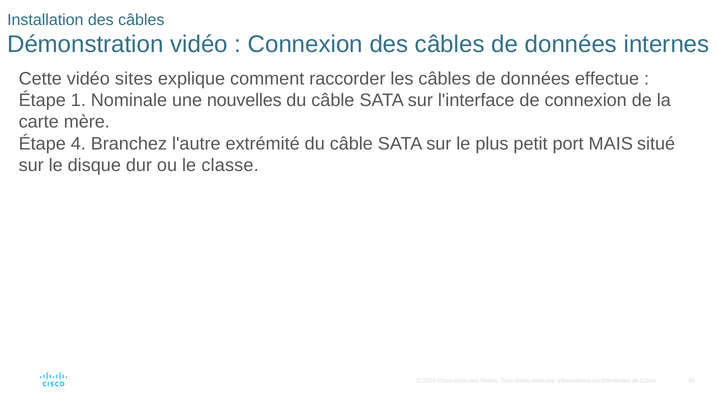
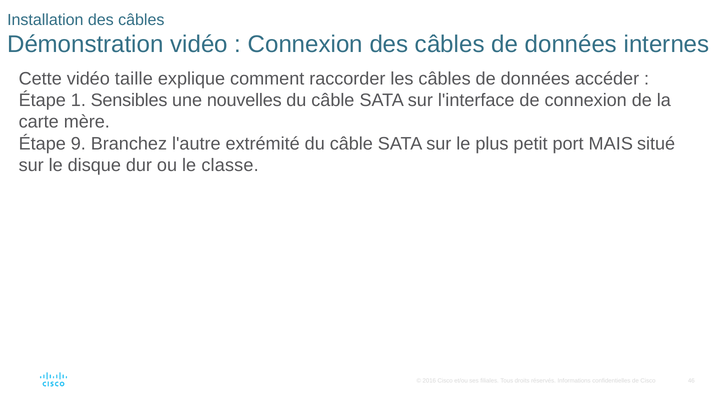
sites: sites -> taille (134, 79)
effectue: effectue -> accéder (607, 79)
Nominale: Nominale -> Sensibles (129, 100)
4: 4 -> 9 (78, 144)
